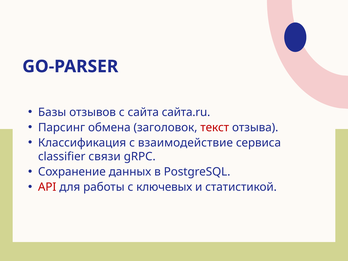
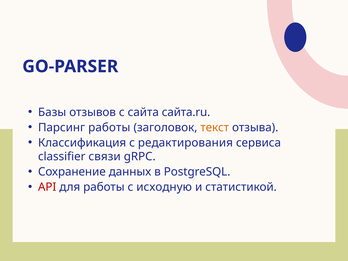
Парсинг обмена: обмена -> работы (109, 128)
текст colour: red -> orange (215, 128)
взаимодействие: взаимодействие -> редактирования (185, 143)
ключевых: ключевых -> исходную (164, 187)
